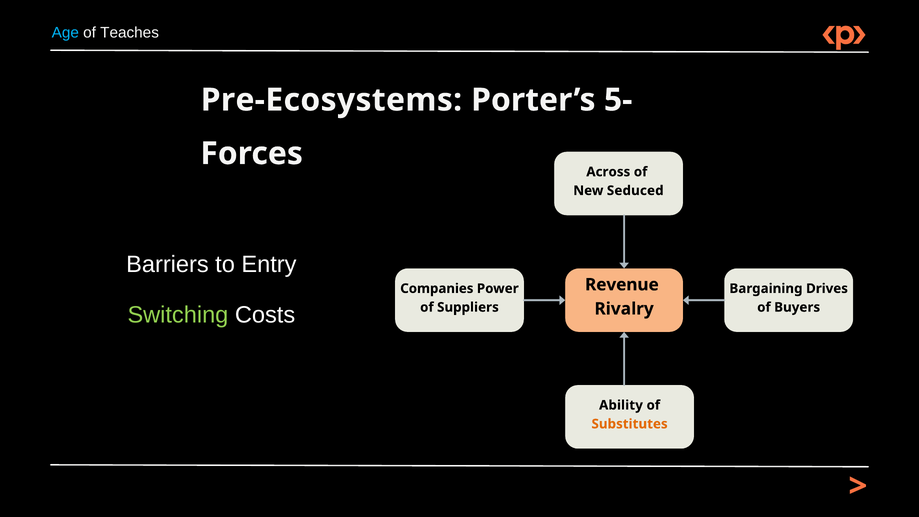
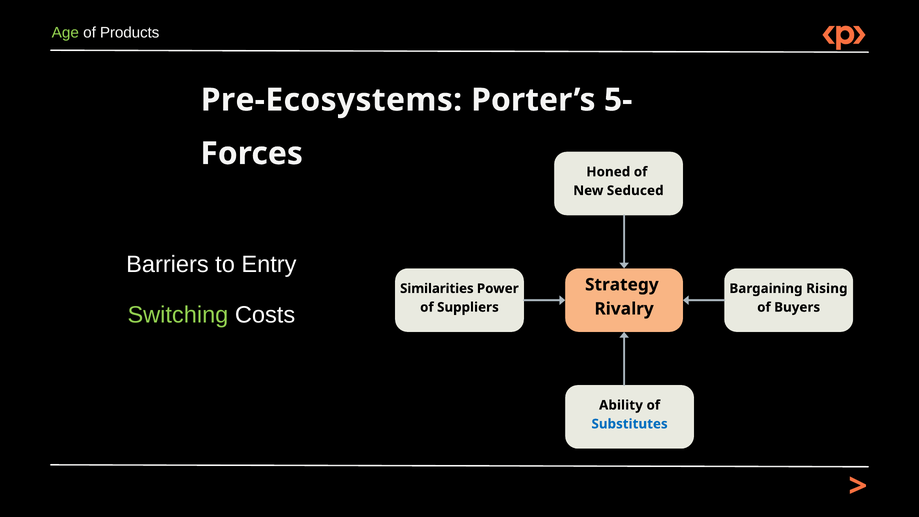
Age colour: light blue -> light green (65, 33)
Teaches: Teaches -> Products (130, 33)
Across: Across -> Honed (608, 172)
Revenue: Revenue -> Strategy (622, 285)
Companies: Companies -> Similarities (437, 288)
Drives: Drives -> Rising (827, 288)
Substitutes colour: orange -> blue (630, 424)
